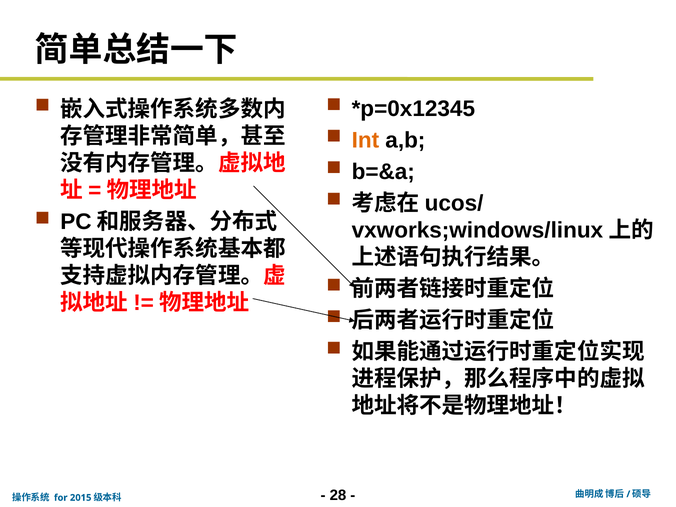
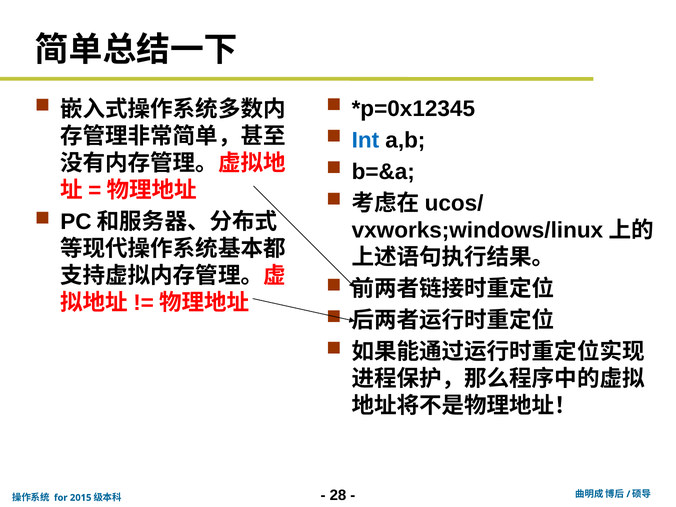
Int colour: orange -> blue (365, 140)
